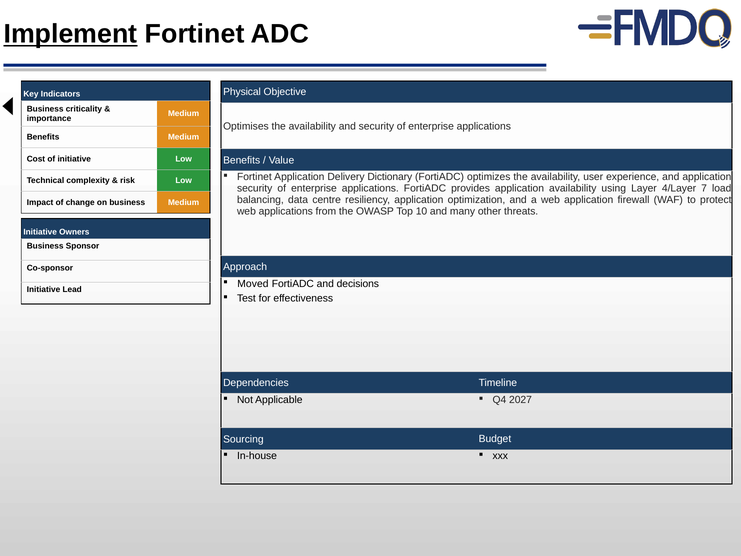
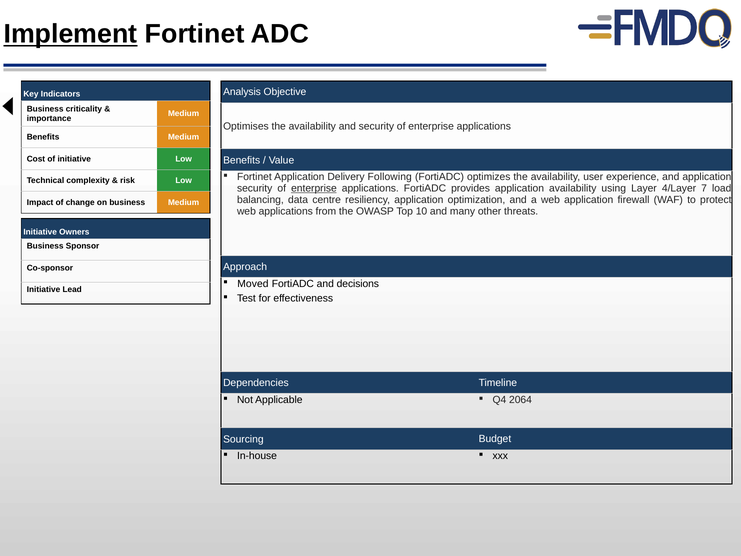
Physical: Physical -> Analysis (242, 92)
Dictionary: Dictionary -> Following (390, 177)
enterprise underline: none -> present (314, 188)
2027: 2027 -> 2064 (520, 400)
